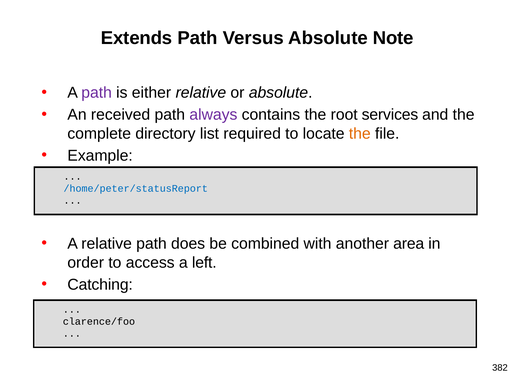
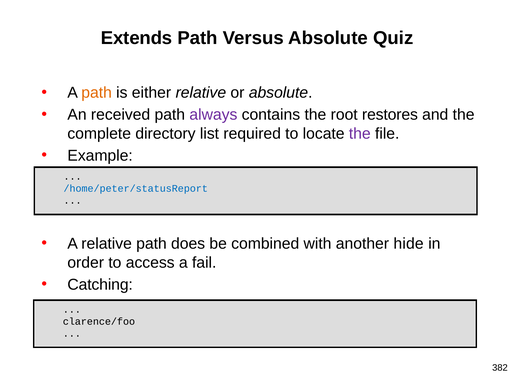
Note: Note -> Quiz (393, 38)
path colour: purple -> orange (97, 93)
services: services -> restores (390, 115)
the colour: orange -> purple (360, 134)
area: area -> hide (409, 244)
left: left -> fail (204, 263)
